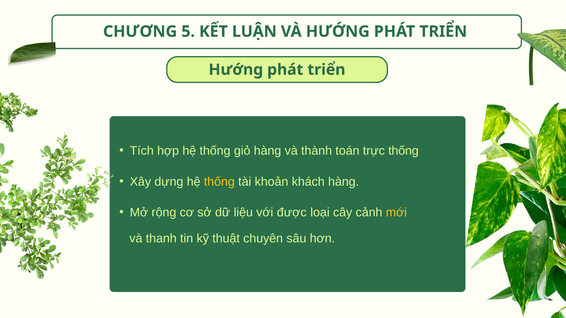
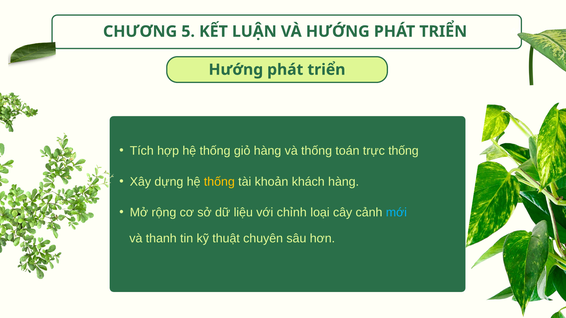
và thành: thành -> thống (317, 151)
được: được -> chỉnh (292, 213)
mới colour: yellow -> light blue (396, 213)
